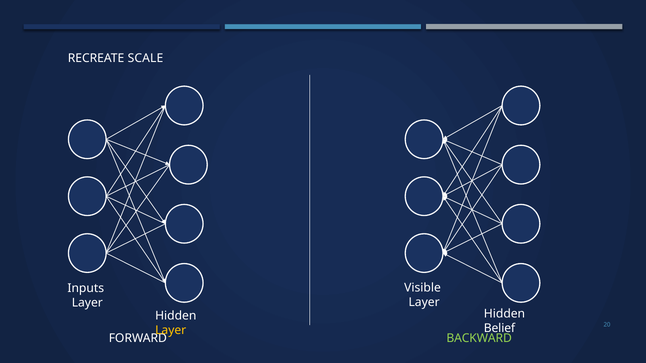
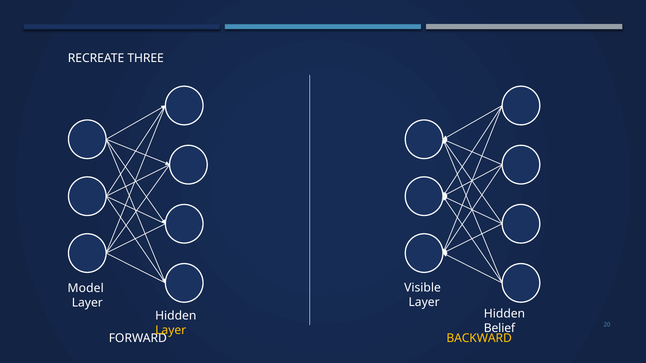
SCALE: SCALE -> THREE (146, 58)
Inputs: Inputs -> Model (86, 289)
BACKWARD colour: light green -> yellow (479, 339)
